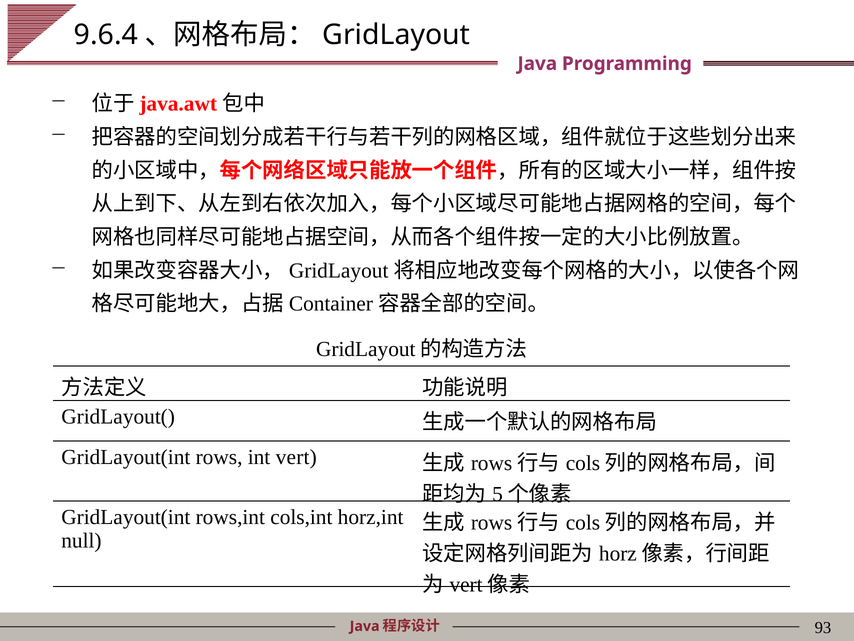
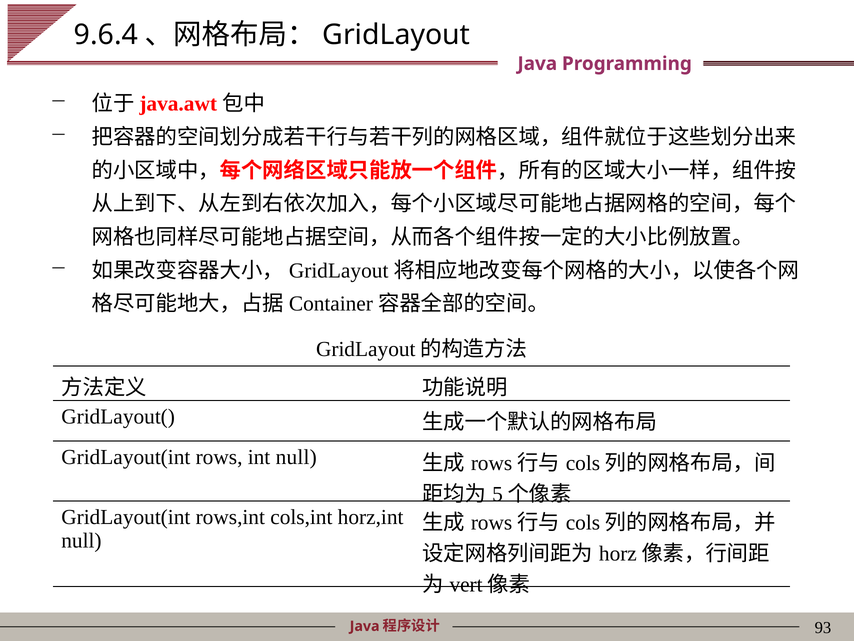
int vert: vert -> null (296, 457)
